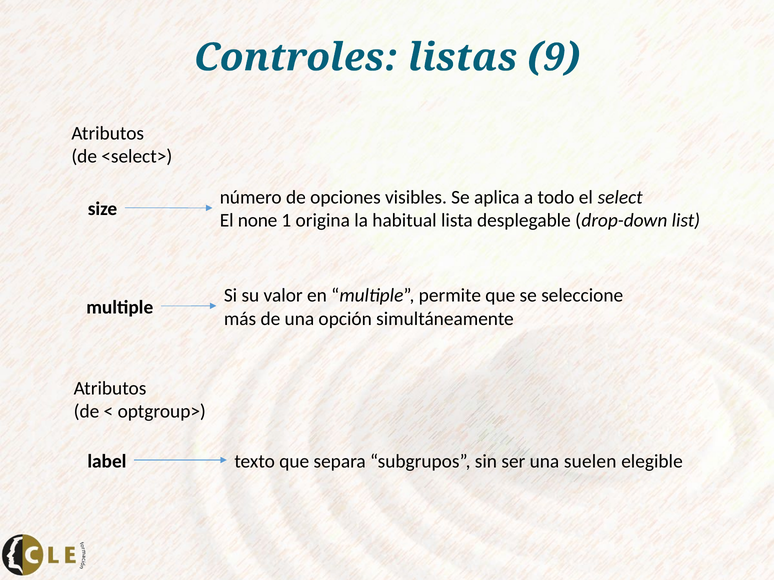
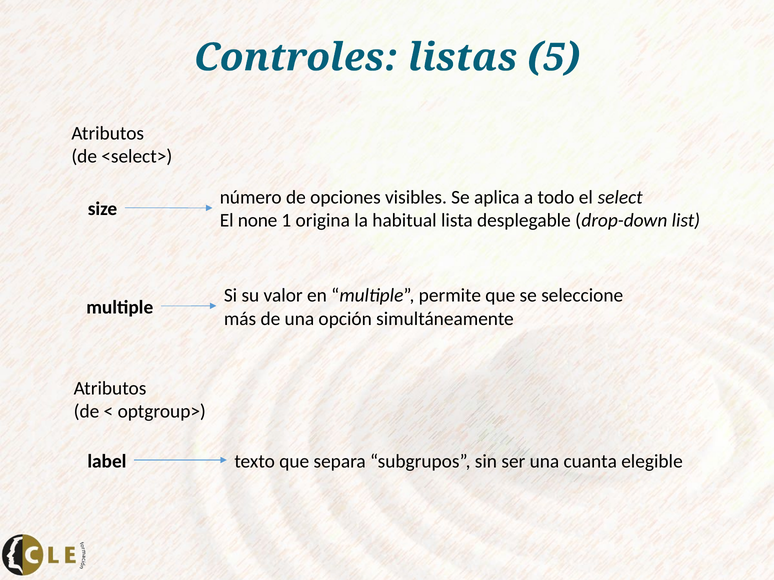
9: 9 -> 5 (554, 58)
suelen: suelen -> cuanta (590, 462)
